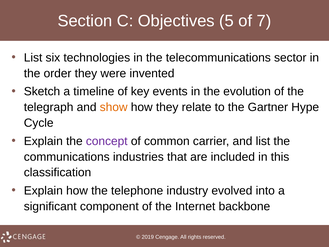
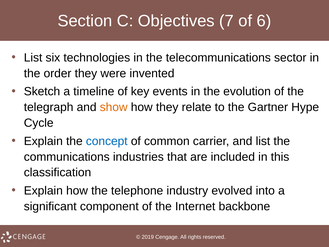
5: 5 -> 7 (227, 21)
7: 7 -> 6 (264, 21)
concept colour: purple -> blue (107, 141)
